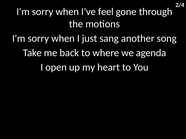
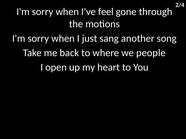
agenda: agenda -> people (151, 53)
